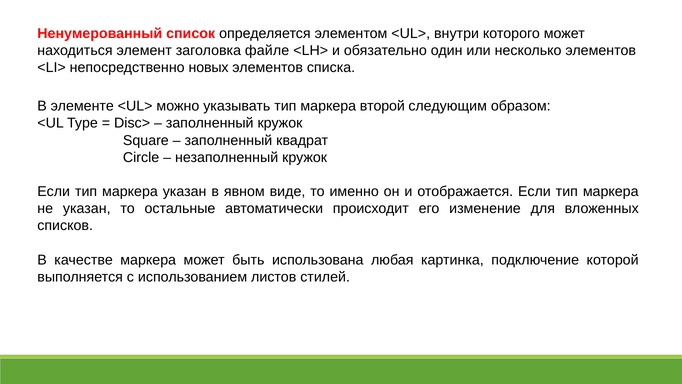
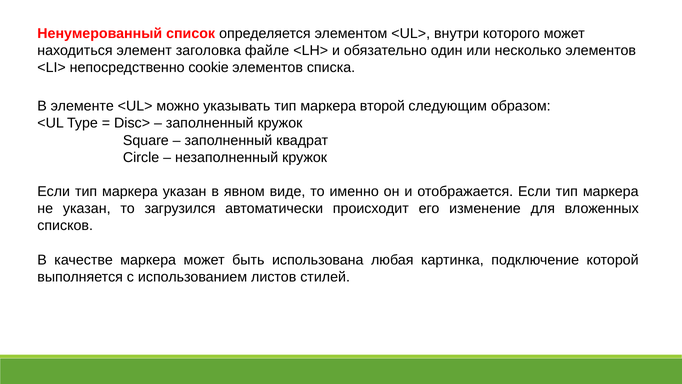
новых: новых -> cookie (209, 68)
остальные: остальные -> загрузился (180, 208)
